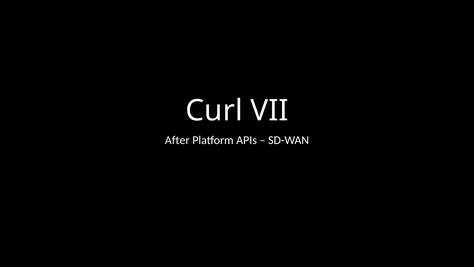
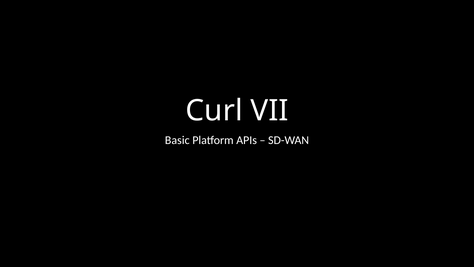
After: After -> Basic (177, 140)
